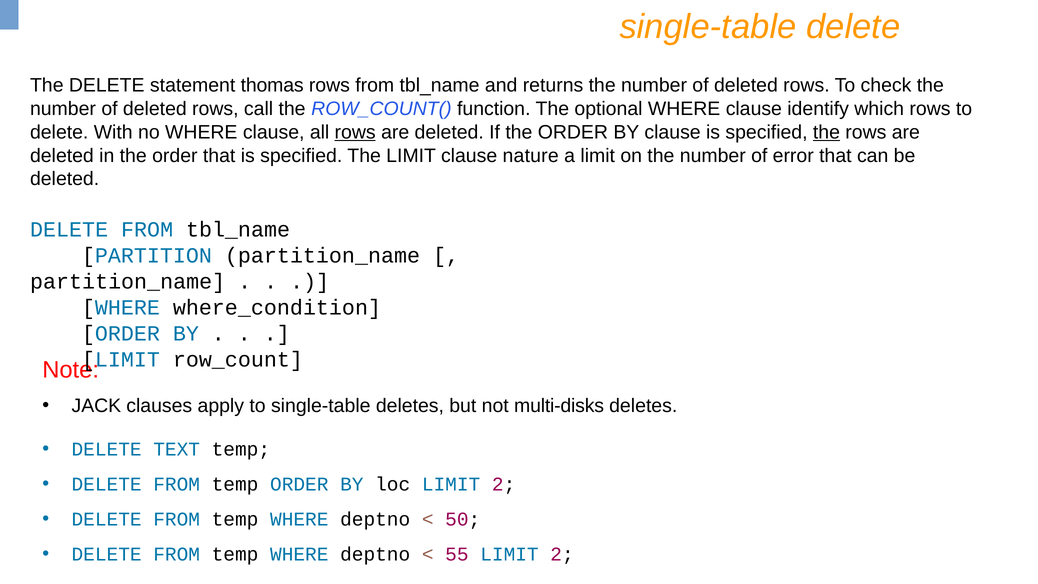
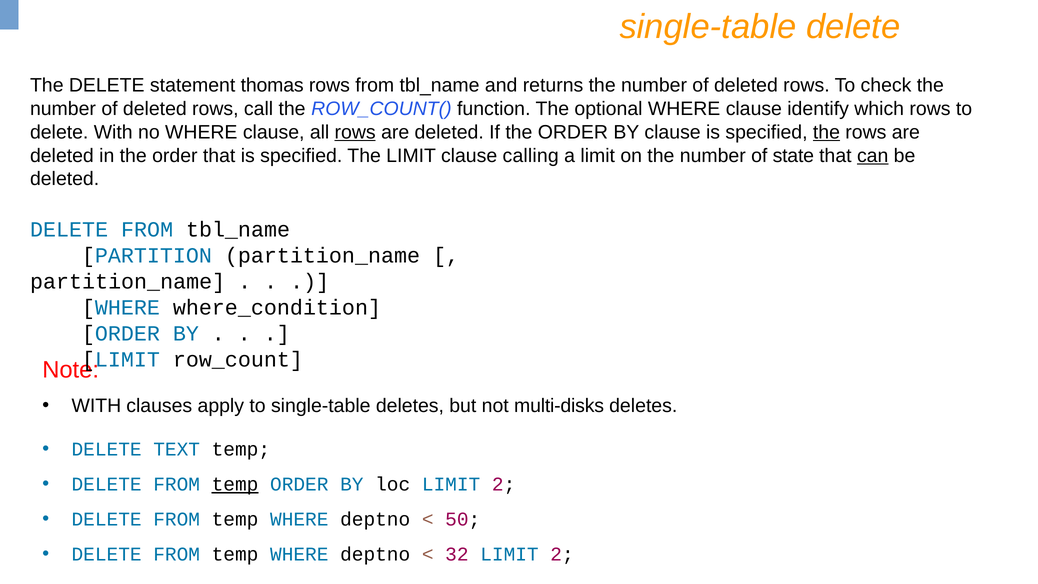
nature: nature -> calling (531, 156)
error: error -> state (793, 156)
can underline: none -> present (873, 156)
JACK: JACK -> WITH (96, 406)
temp underline: none -> present (235, 484)
55: 55 -> 32 (457, 554)
